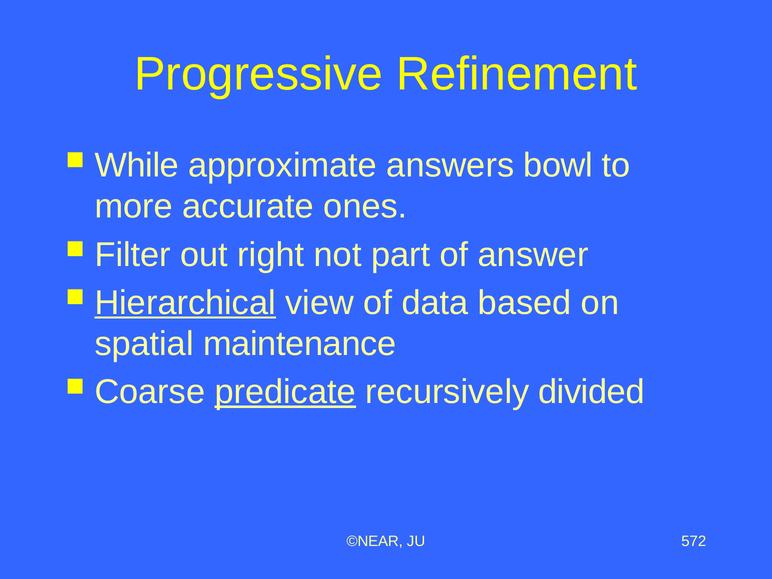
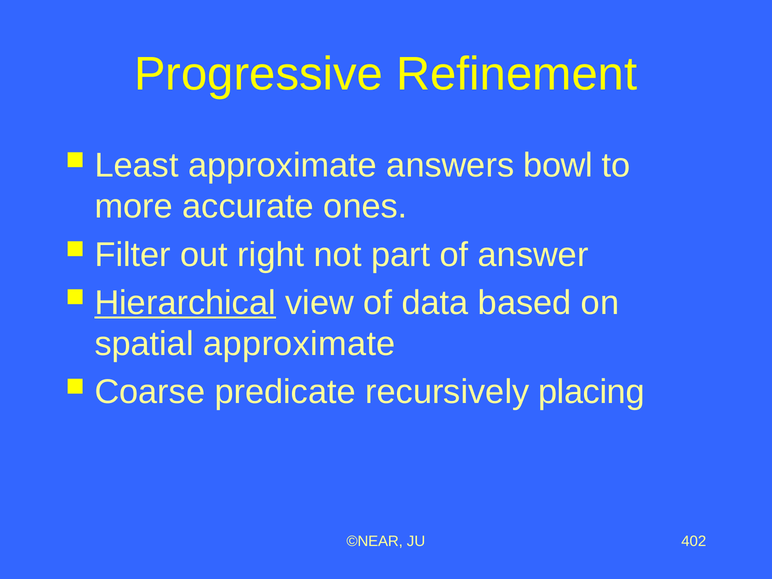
While: While -> Least (137, 165)
spatial maintenance: maintenance -> approximate (299, 344)
predicate underline: present -> none (285, 392)
divided: divided -> placing (591, 392)
572: 572 -> 402 (694, 541)
